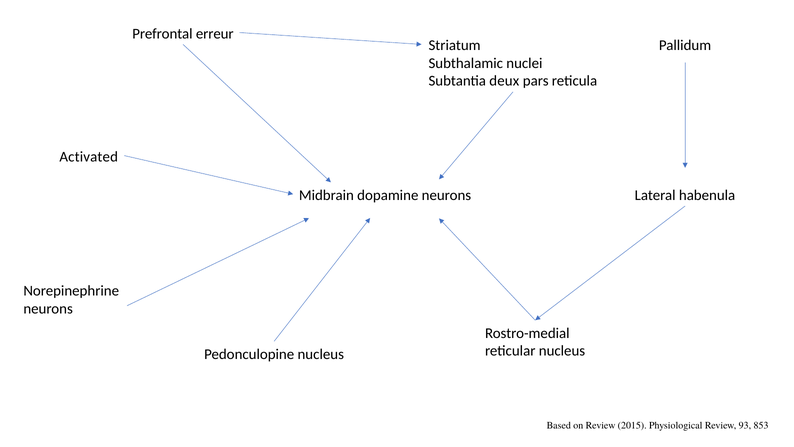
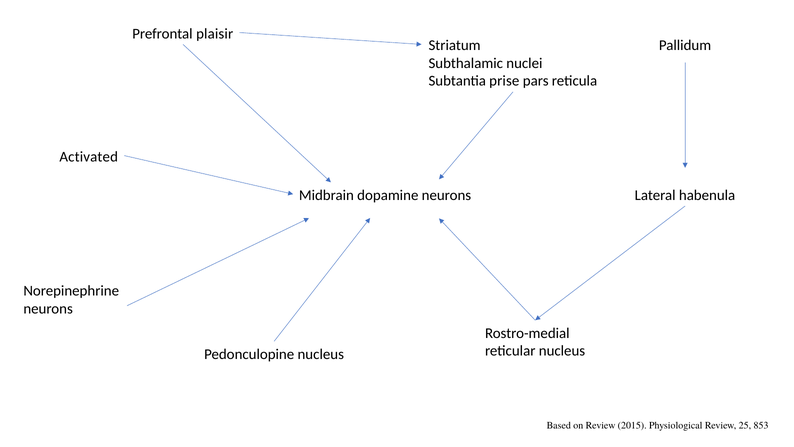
erreur: erreur -> plaisir (215, 34)
deux: deux -> prise (504, 81)
93: 93 -> 25 (745, 425)
